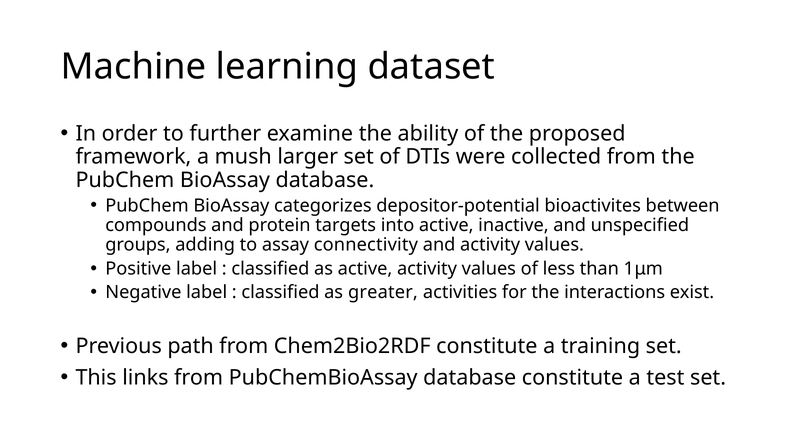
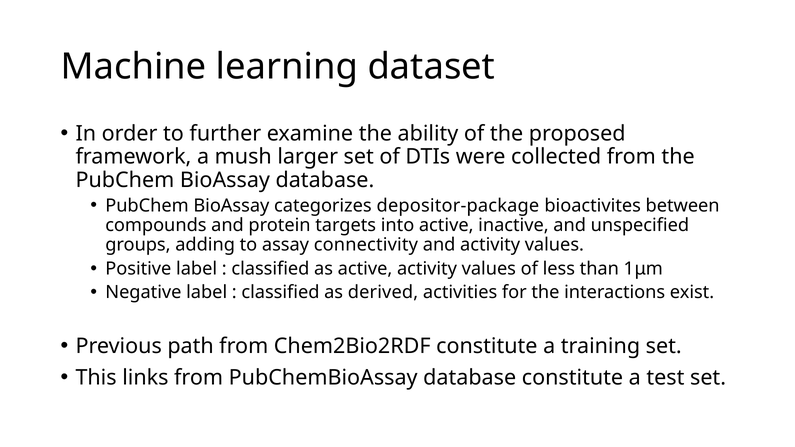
depositor-potential: depositor-potential -> depositor-package (458, 206)
greater: greater -> derived (383, 293)
